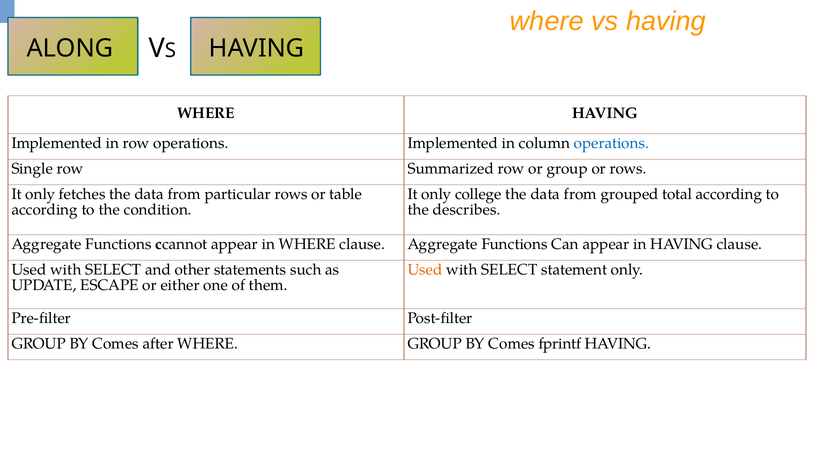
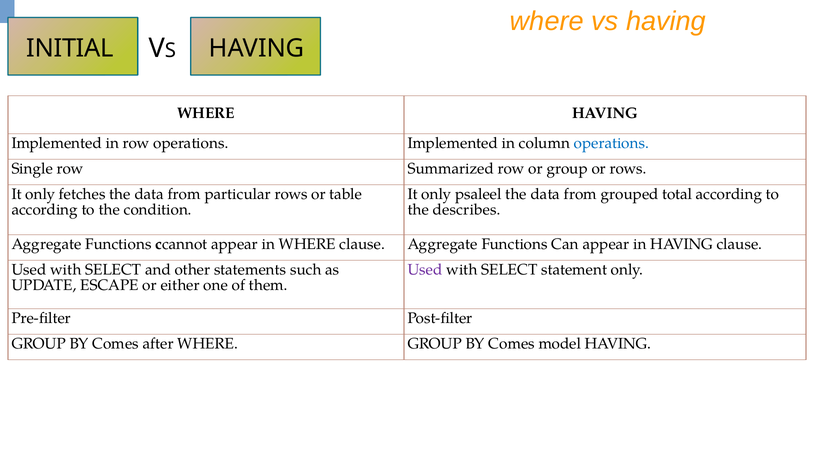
ALONG: ALONG -> INITIAL (70, 48)
college: college -> psaleel (478, 194)
Used colour: orange -> purple (425, 270)
fprintf: fprintf -> model (560, 344)
